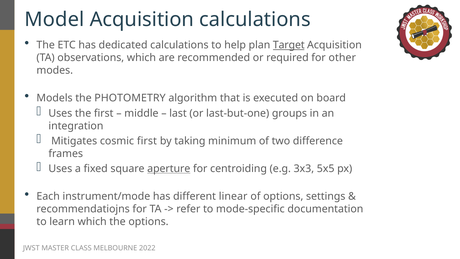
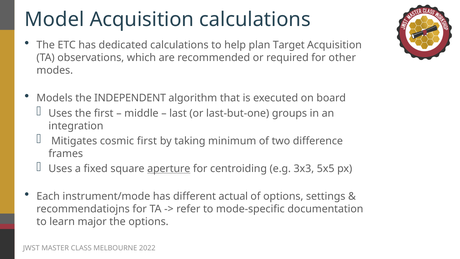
Target underline: present -> none (289, 45)
PHOTOMETRY: PHOTOMETRY -> INDEPENDENT (130, 98)
linear: linear -> actual (233, 196)
learn which: which -> major (92, 221)
